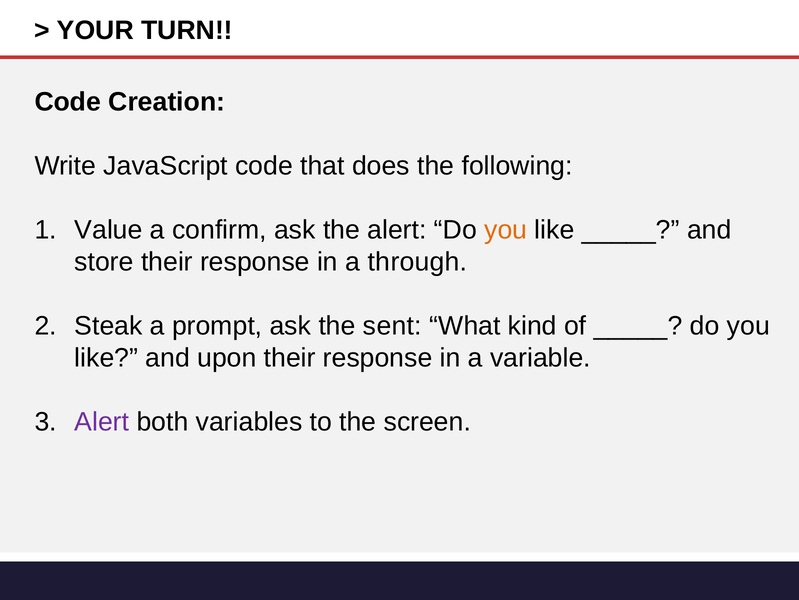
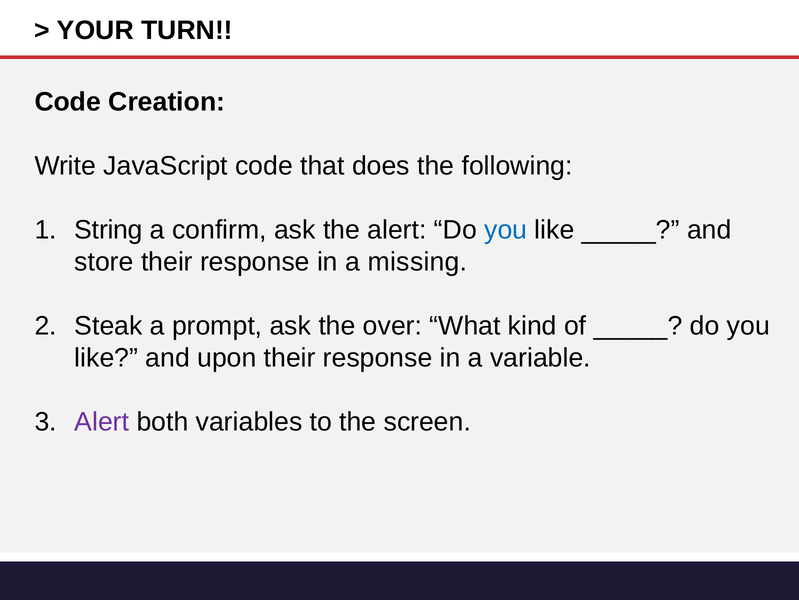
Value: Value -> String (109, 230)
you colour: orange -> blue (506, 230)
through: through -> missing (418, 261)
sent: sent -> over (392, 325)
